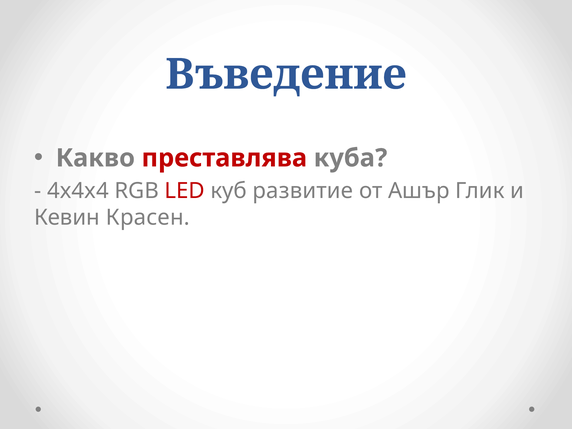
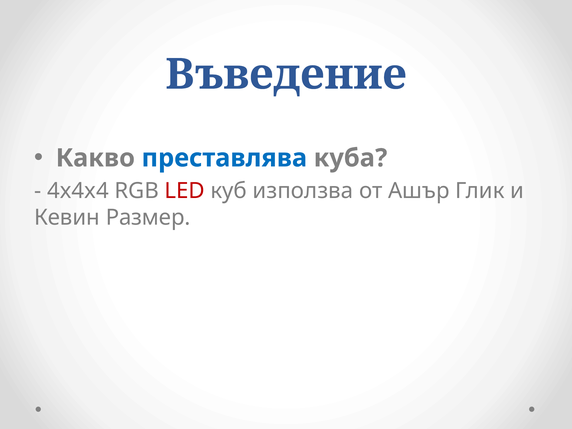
преставлява colour: red -> blue (224, 158)
развитие: развитие -> използва (303, 191)
Красен: Красен -> Размер (148, 218)
